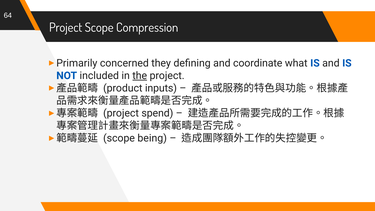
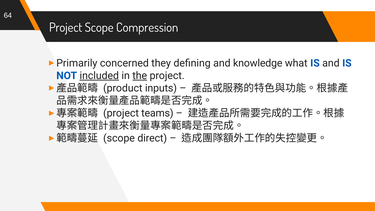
coordinate: coordinate -> knowledge (258, 63)
included underline: none -> present (99, 76)
spend: spend -> teams (157, 113)
being: being -> direct (152, 138)
